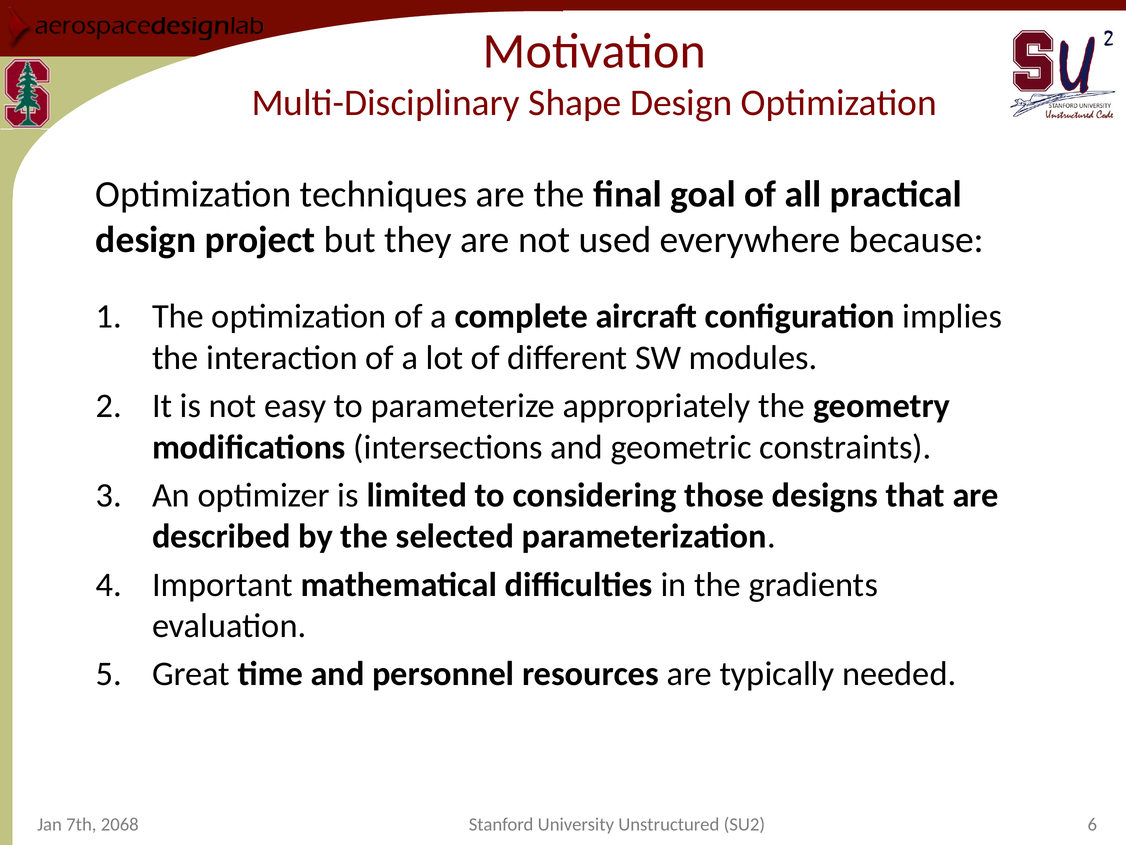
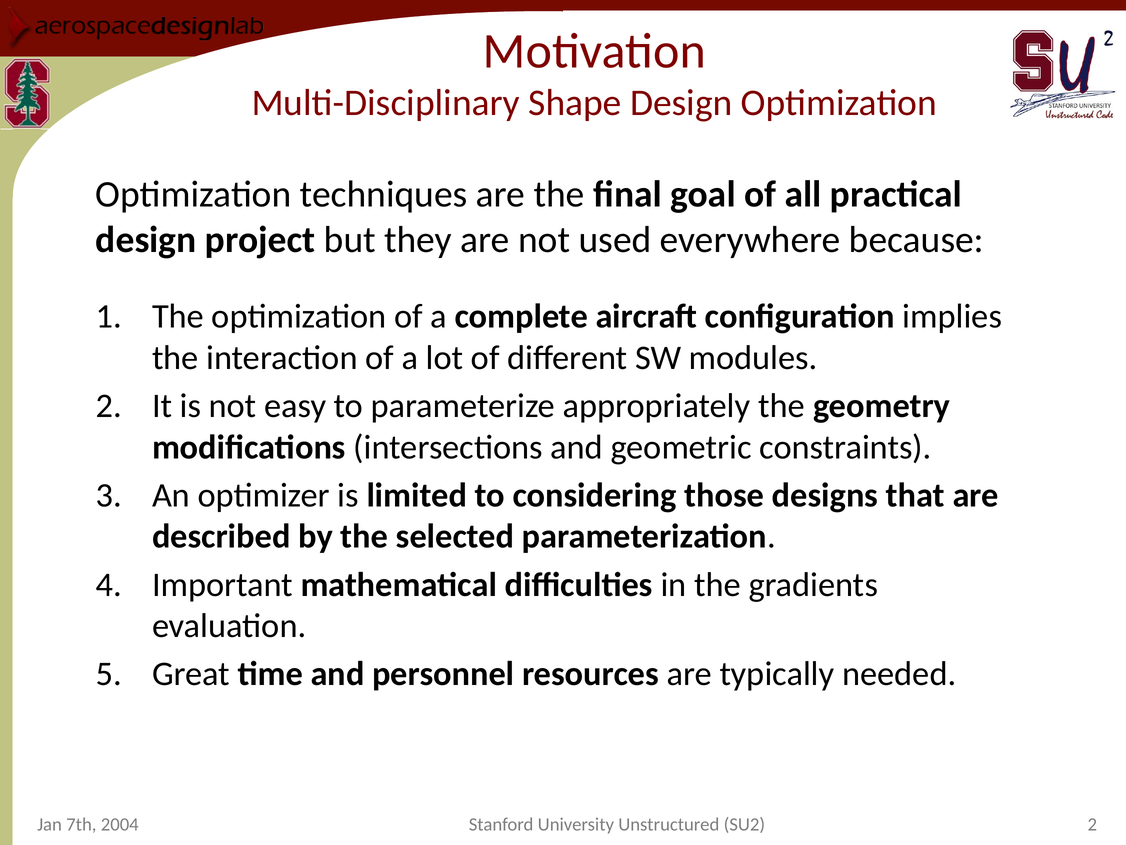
2068: 2068 -> 2004 (120, 824)
SU2 6: 6 -> 2 (1092, 824)
